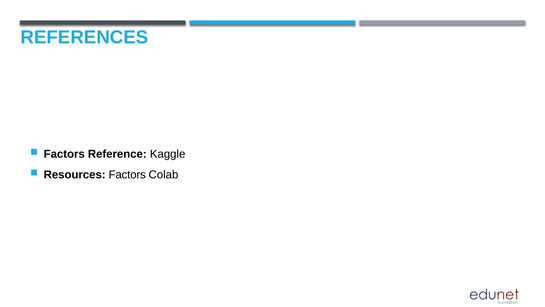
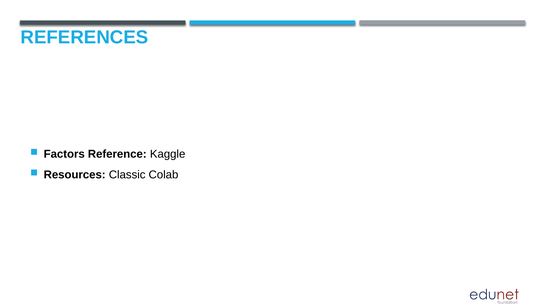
Resources Factors: Factors -> Classic (127, 174)
